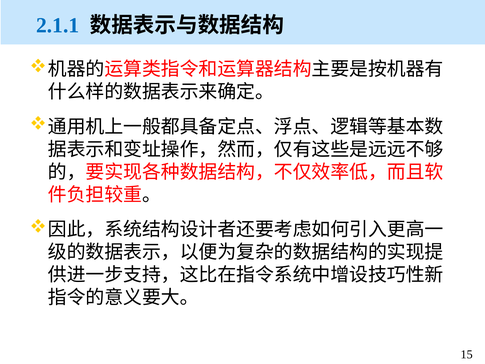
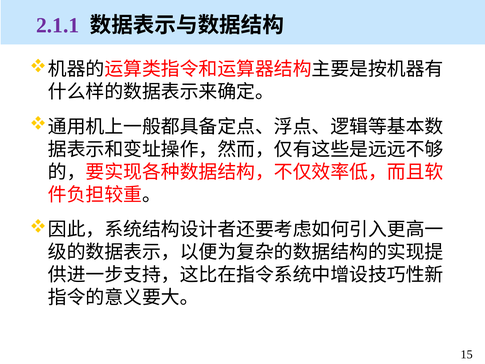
2.1.1 colour: blue -> purple (58, 25)
